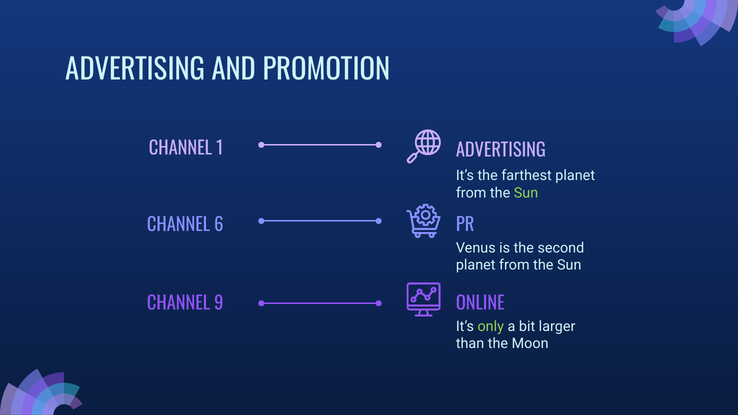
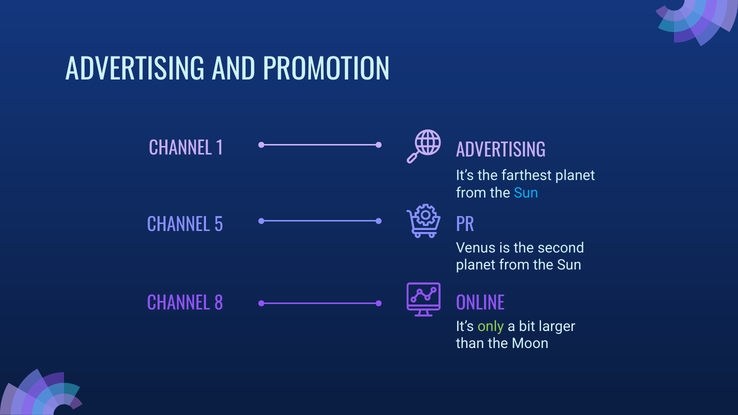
Sun colour: light green -> light blue (526, 193)
6: 6 -> 5 (219, 225)
9: 9 -> 8 (219, 304)
